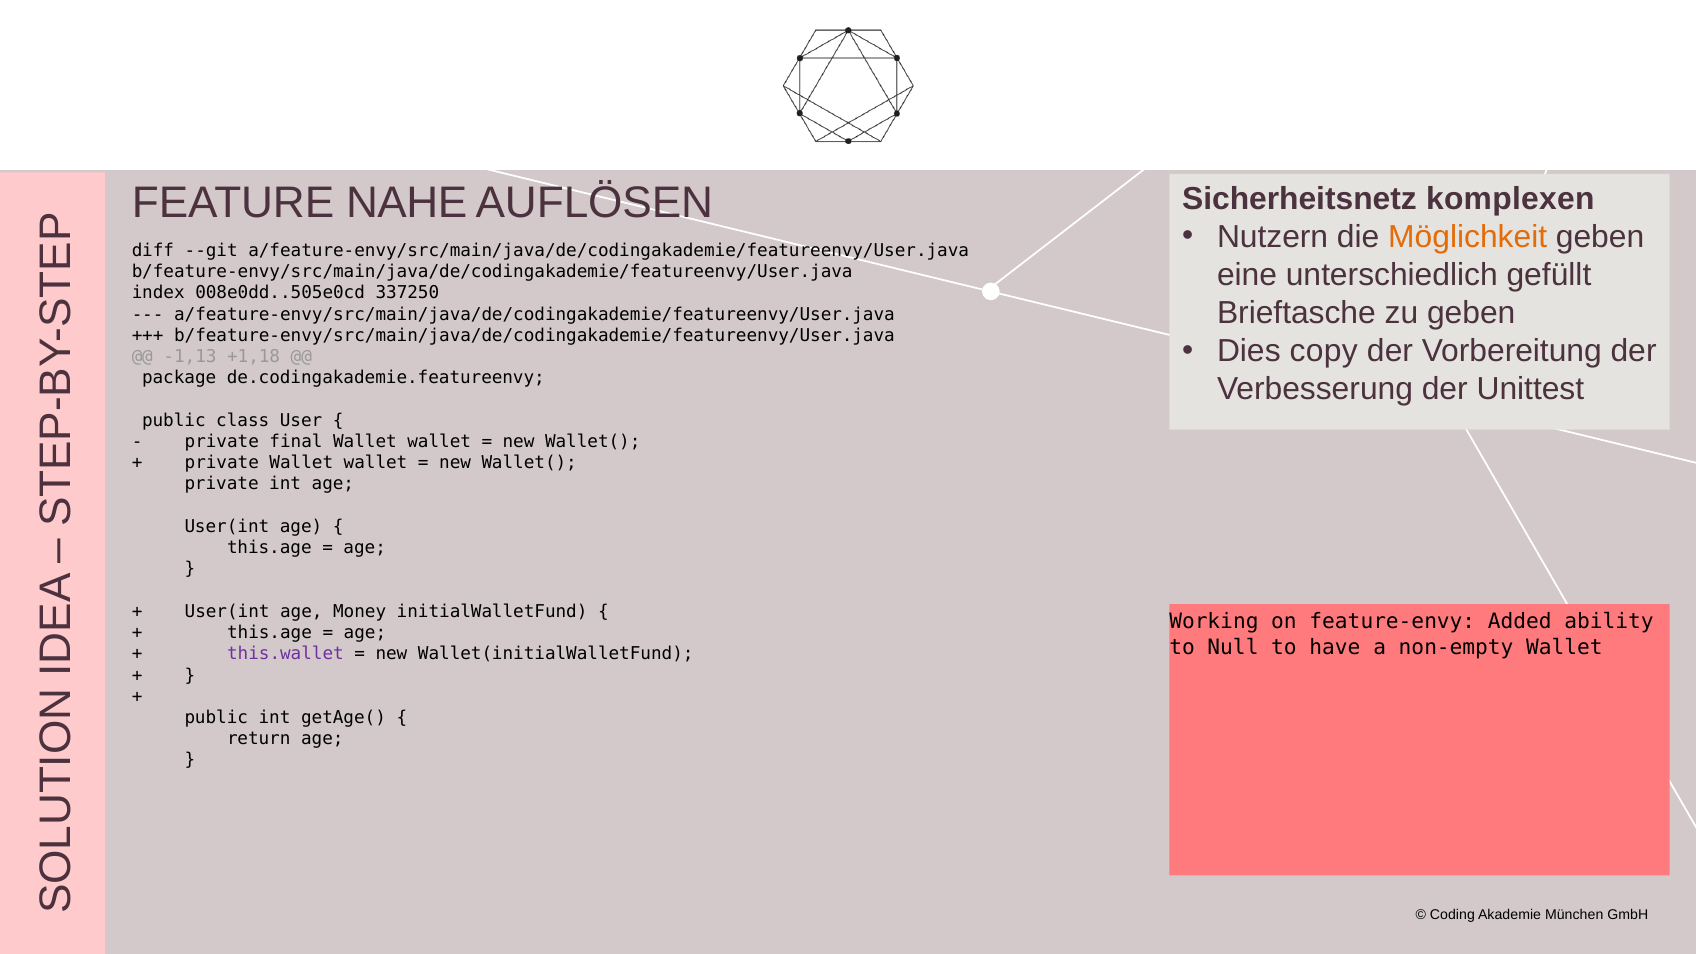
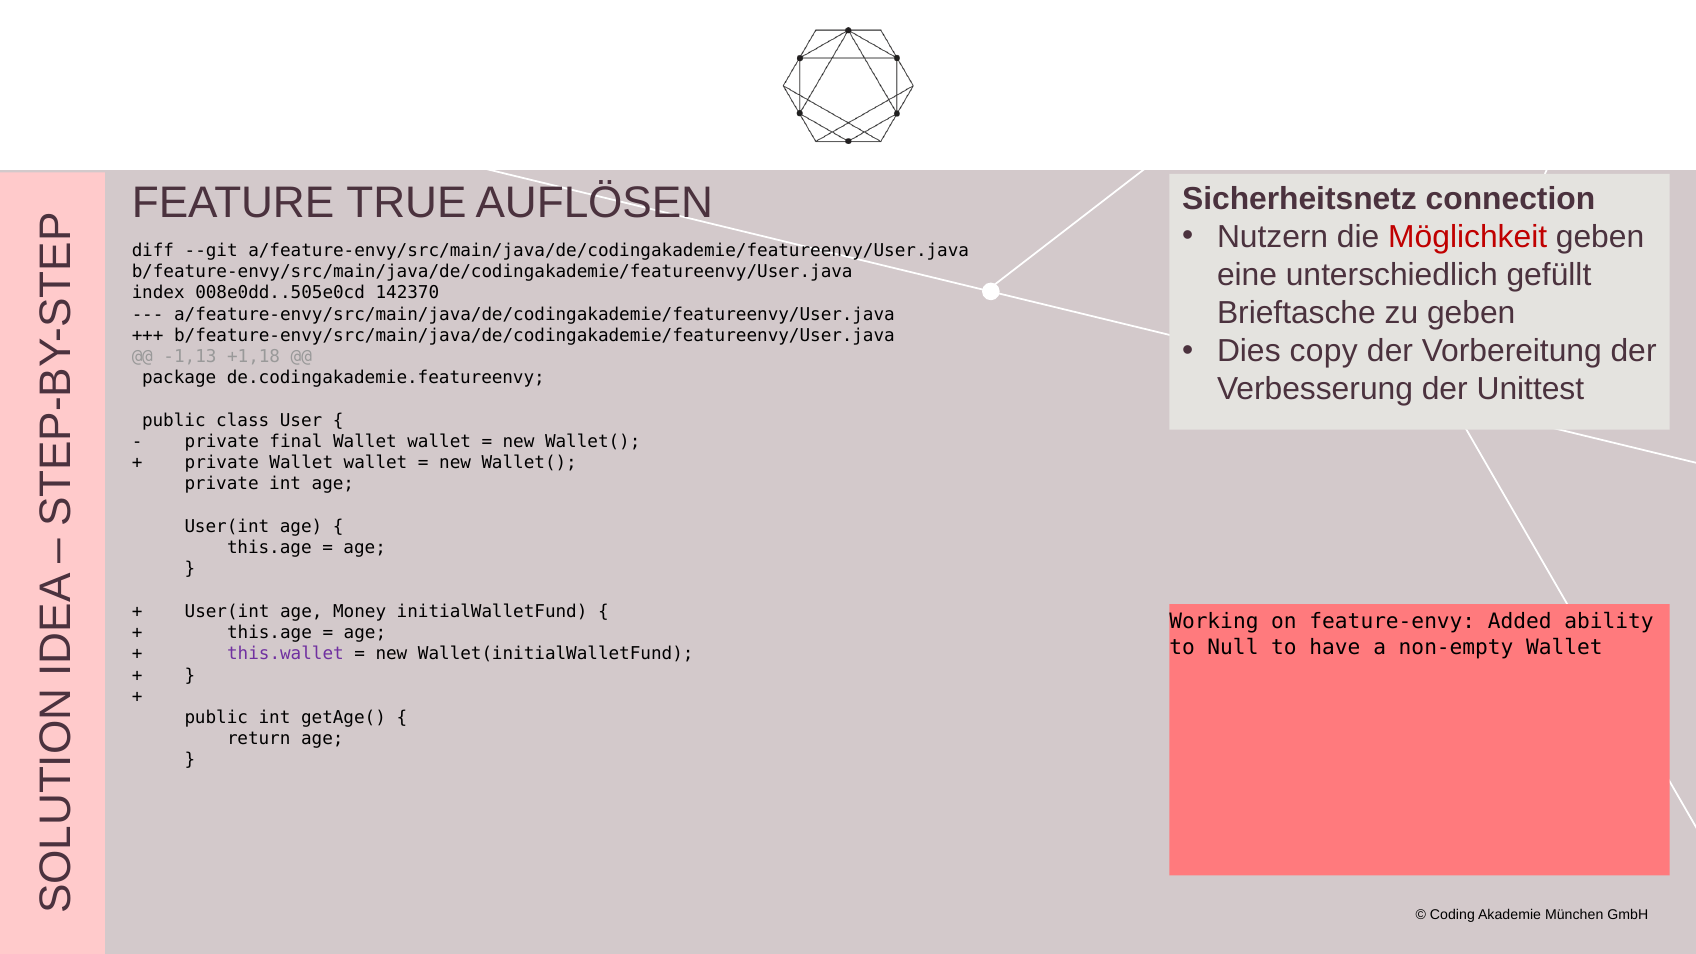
NAHE: NAHE -> TRUE (406, 203)
komplexen: komplexen -> connection (1510, 199)
Möglichkeit colour: orange -> red (1468, 237)
337250: 337250 -> 142370 (407, 293)
